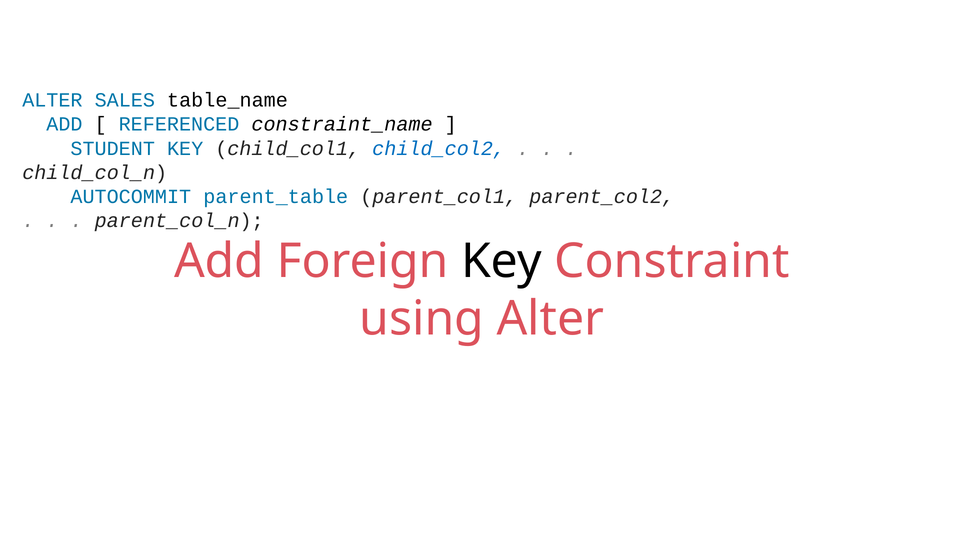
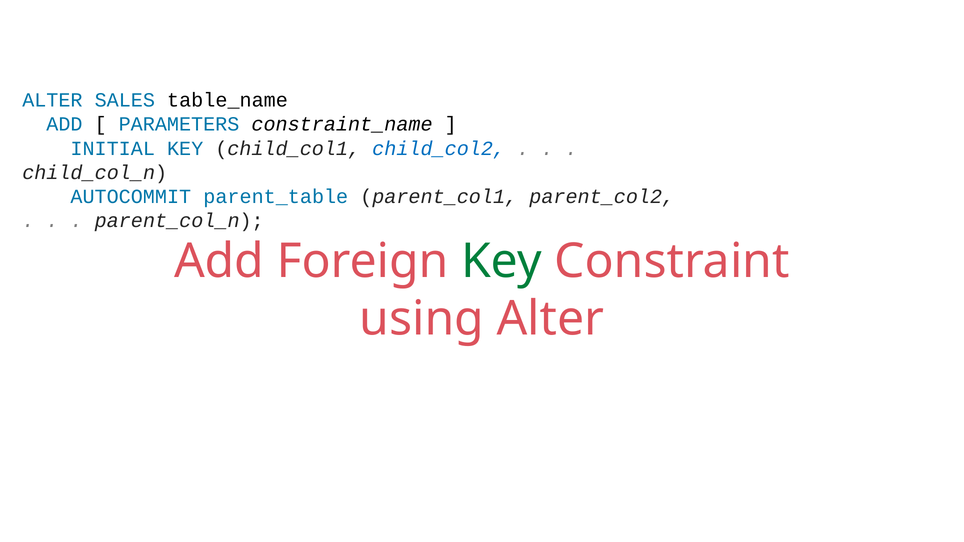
REFERENCED: REFERENCED -> PARAMETERS (179, 124)
STUDENT: STUDENT -> INITIAL (113, 148)
Key colour: black -> green (502, 261)
